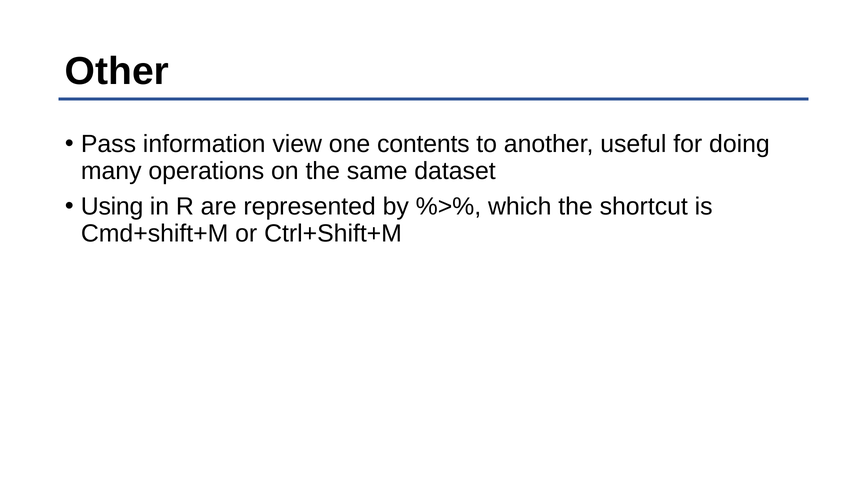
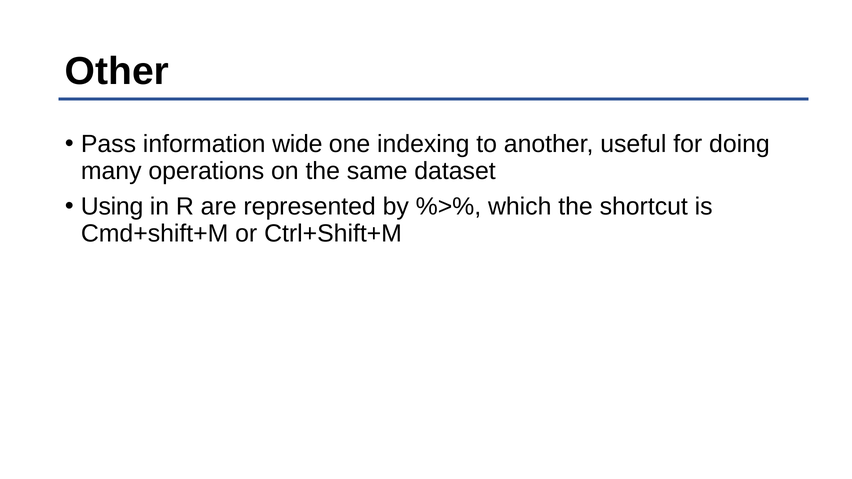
view: view -> wide (297, 144)
contents: contents -> indexing (423, 144)
